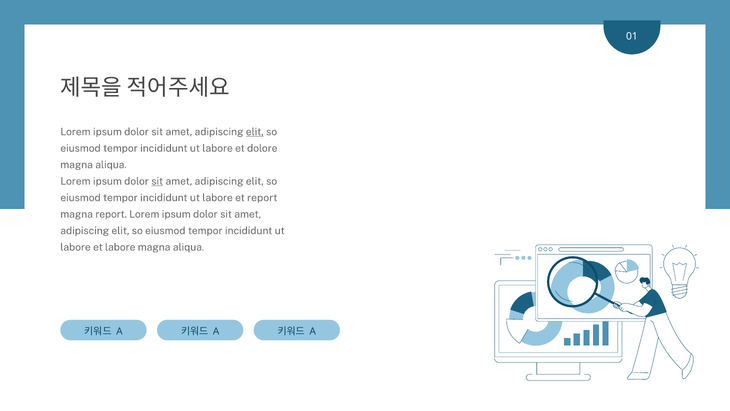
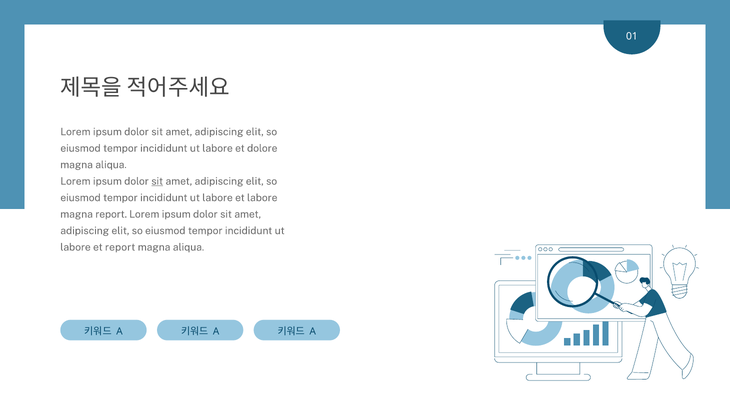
elit underline: present -> none (255, 132)
et report: report -> labore (262, 198)
et labore: labore -> report (120, 247)
